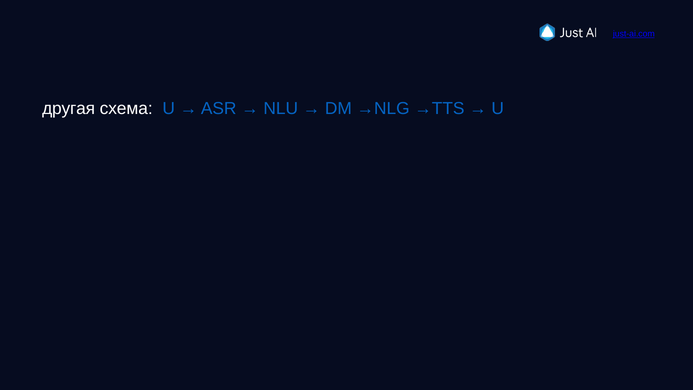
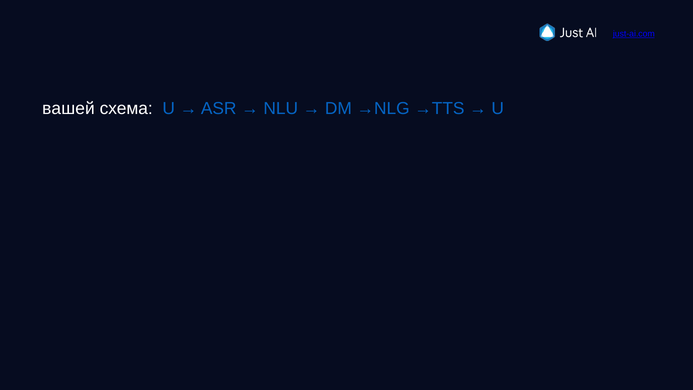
другая: другая -> вашей (68, 108)
